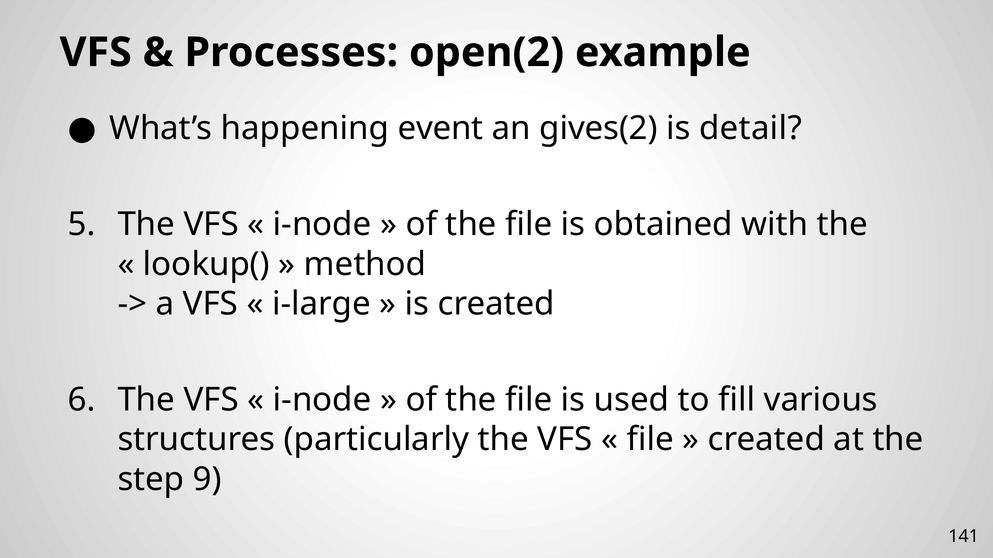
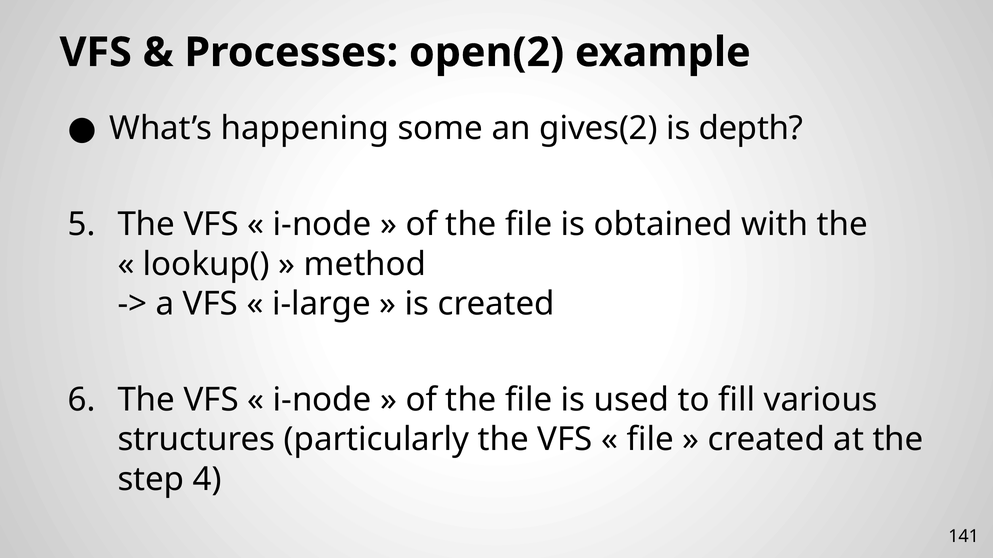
event: event -> some (440, 129)
detail: detail -> depth (751, 129)
9: 9 -> 4 (207, 480)
